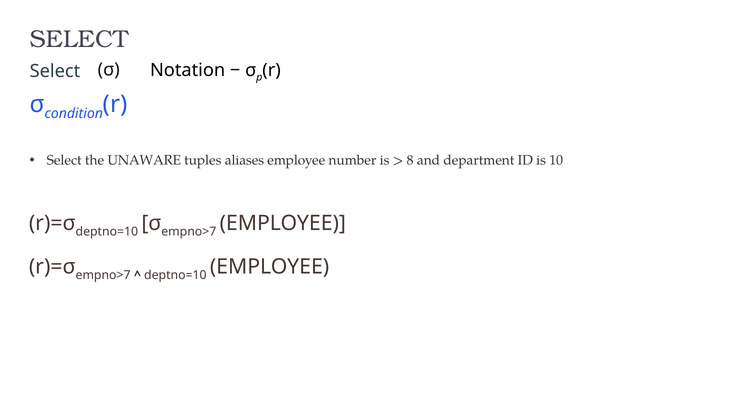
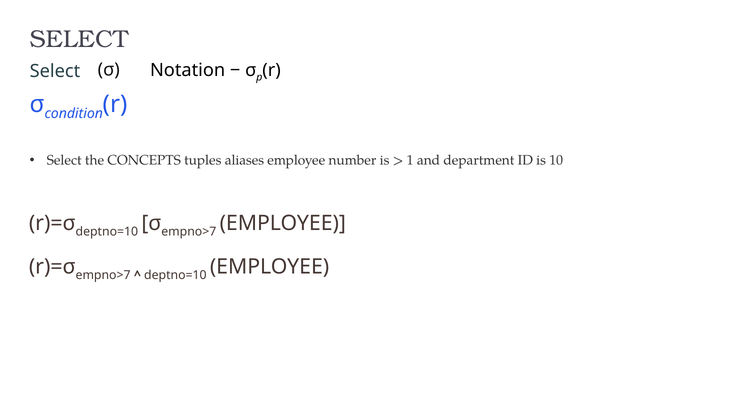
UNAWARE: UNAWARE -> CONCEPTS (144, 160)
8: 8 -> 1 (410, 160)
